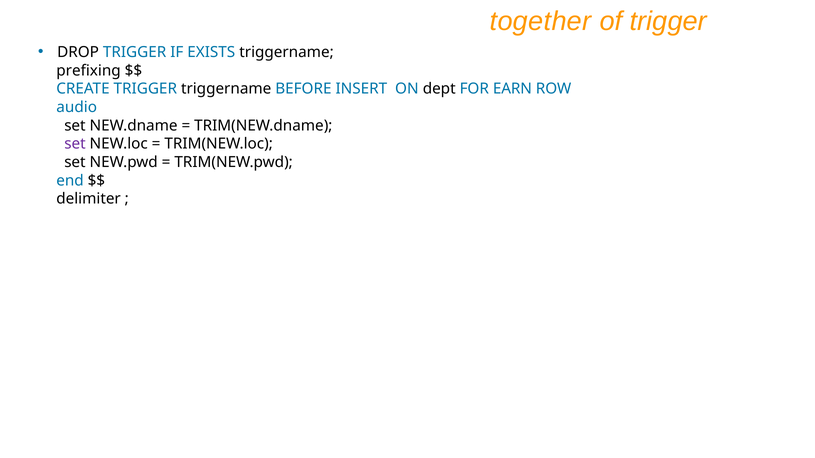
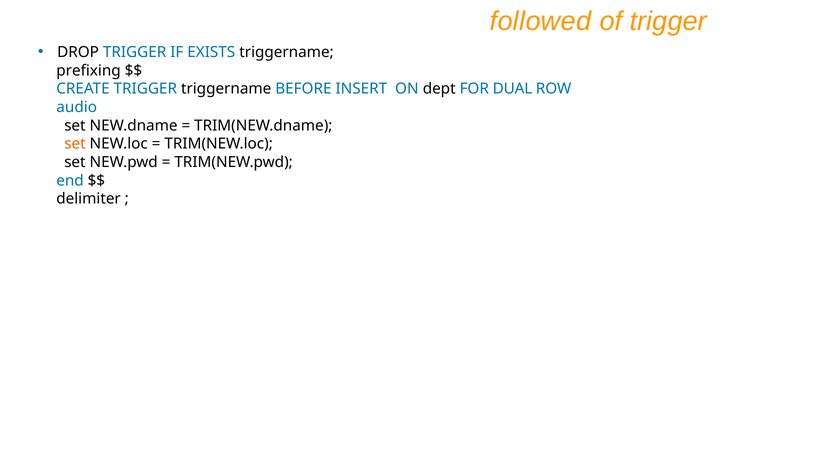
together: together -> followed (541, 21)
EARN: EARN -> DUAL (512, 89)
set colour: purple -> orange (75, 144)
